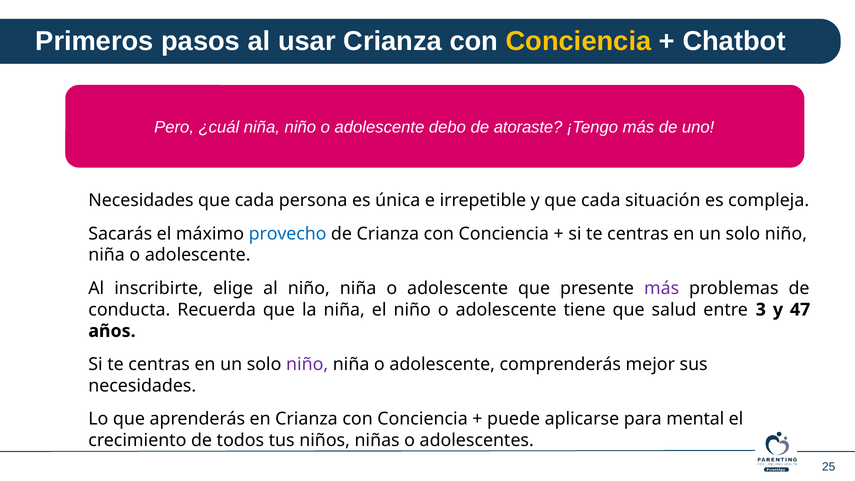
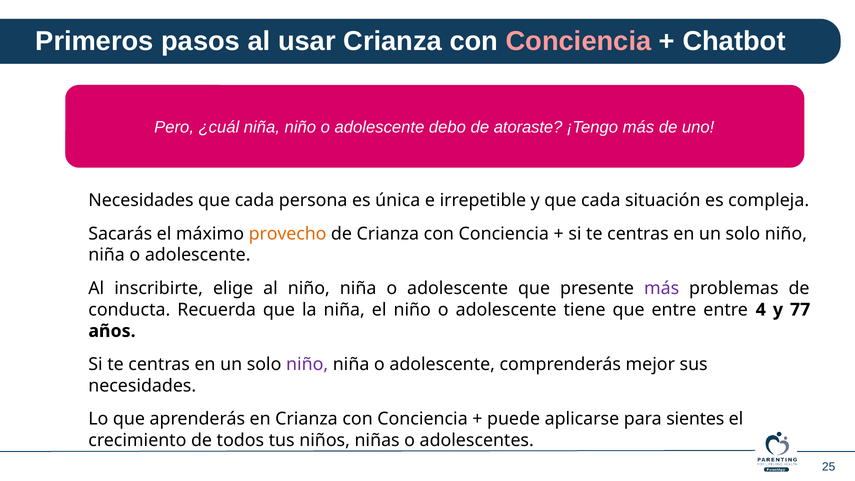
Conciencia colour: yellow -> pink (579, 41)
provecho colour: blue -> orange (288, 234)
que salud: salud -> entre (674, 310)
3: 3 -> 4 (761, 310)
47: 47 -> 77 (800, 310)
mental: mental -> sientes (695, 419)
